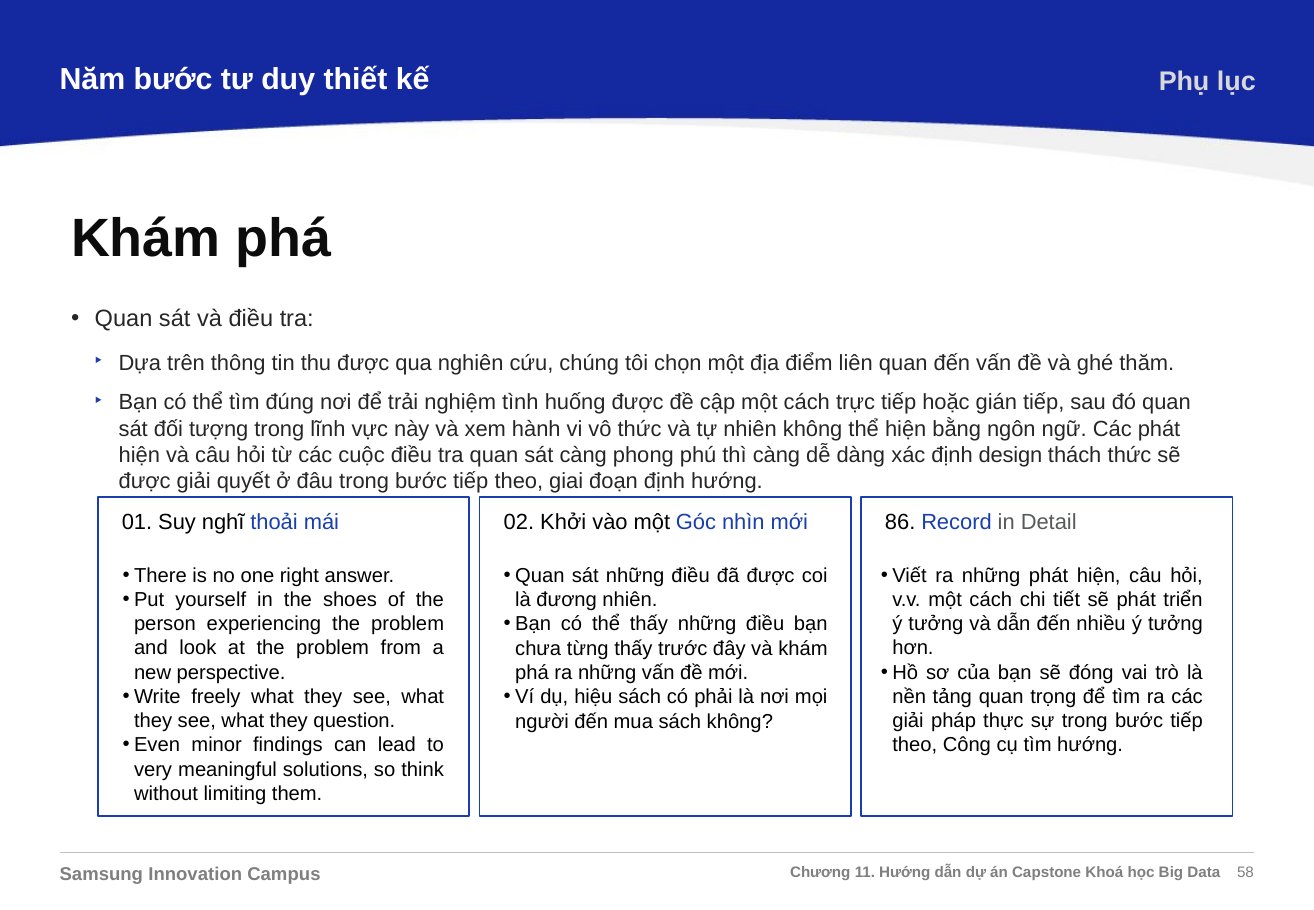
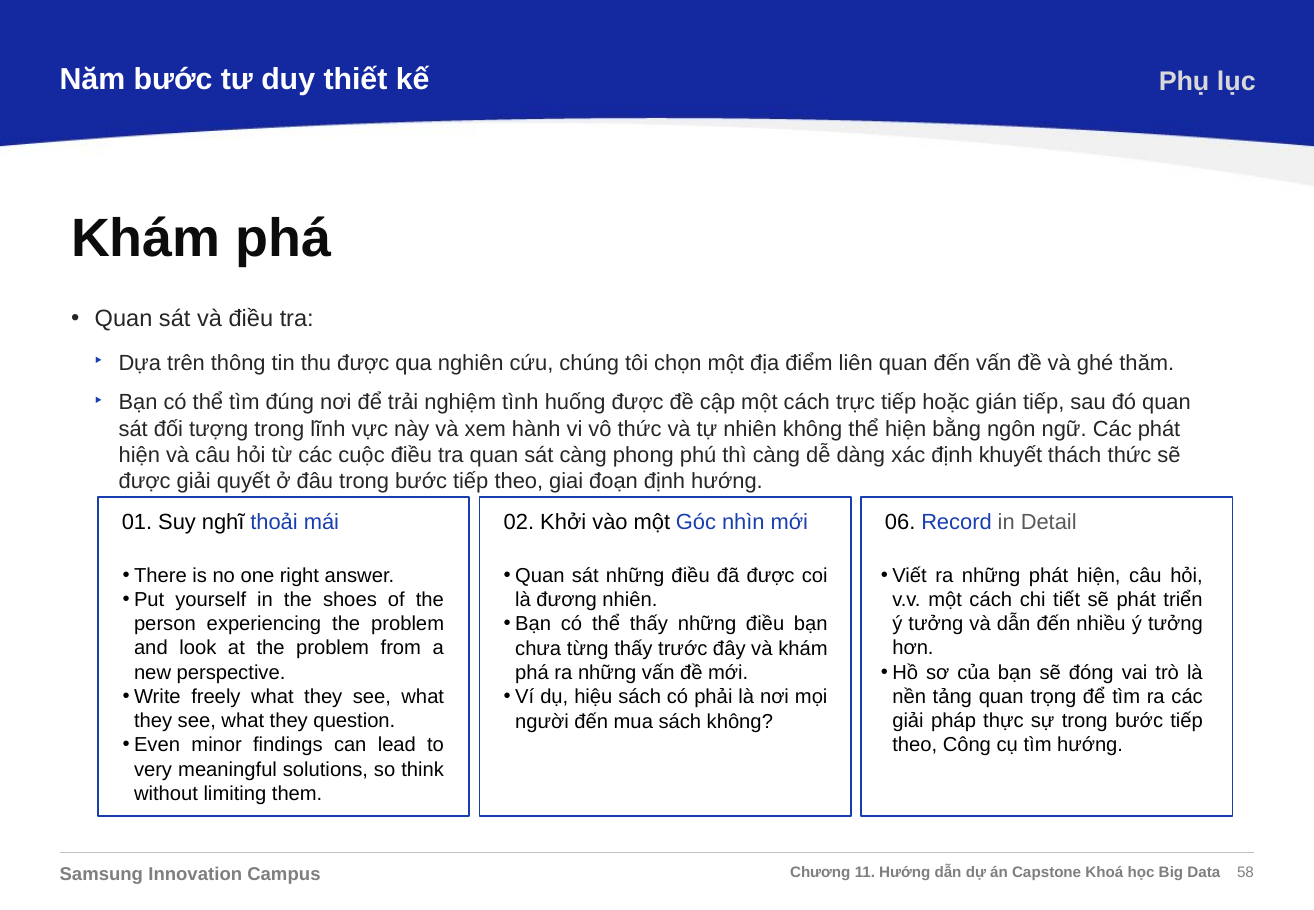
design: design -> khuyết (1010, 455)
86: 86 -> 06 (900, 522)
